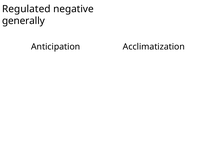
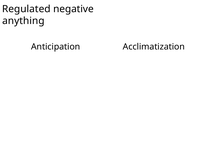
generally: generally -> anything (23, 21)
